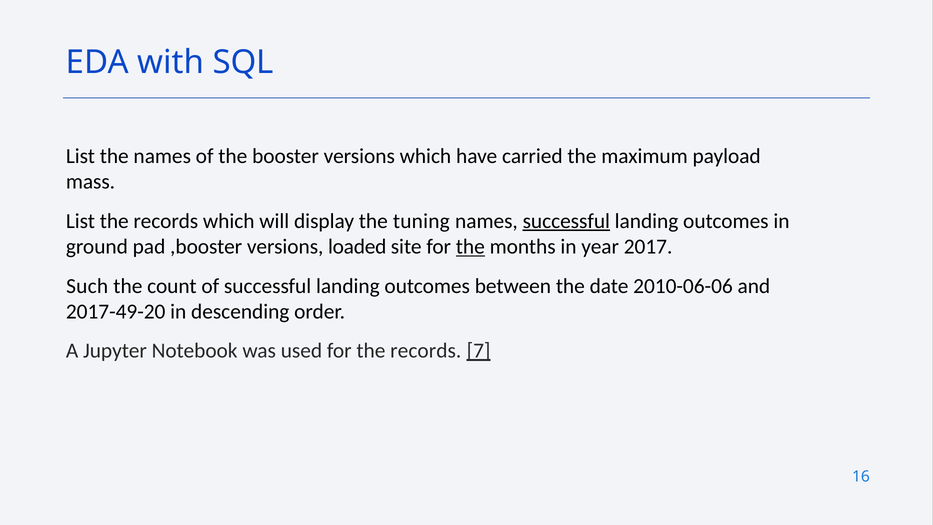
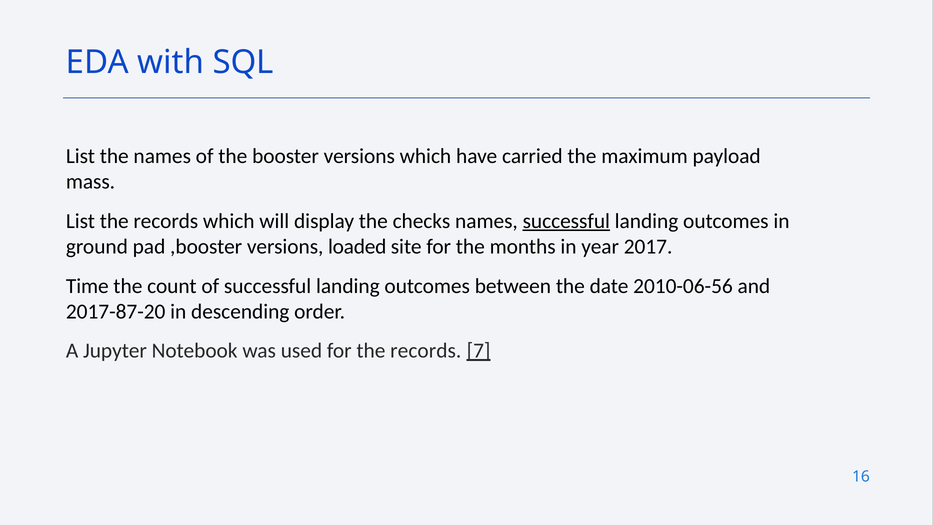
tuning: tuning -> checks (421, 221)
the underline: present -> none (470, 247)
Such: Such -> Time (87, 286)
2010-06-06: 2010-06-06 -> 2010-06-56 (683, 286)
2017-49-20: 2017-49-20 -> 2017-87-20 (116, 312)
